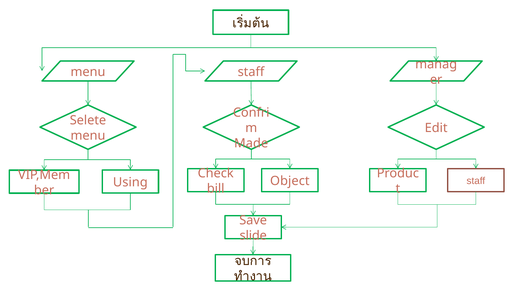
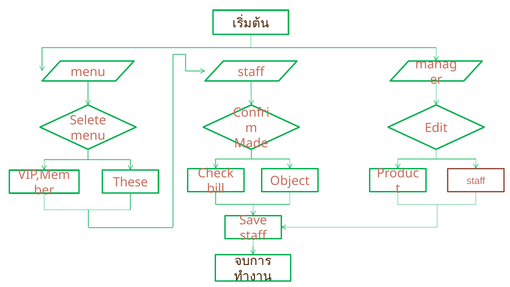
Using: Using -> These (130, 182)
slide: slide -> staff (253, 236)
